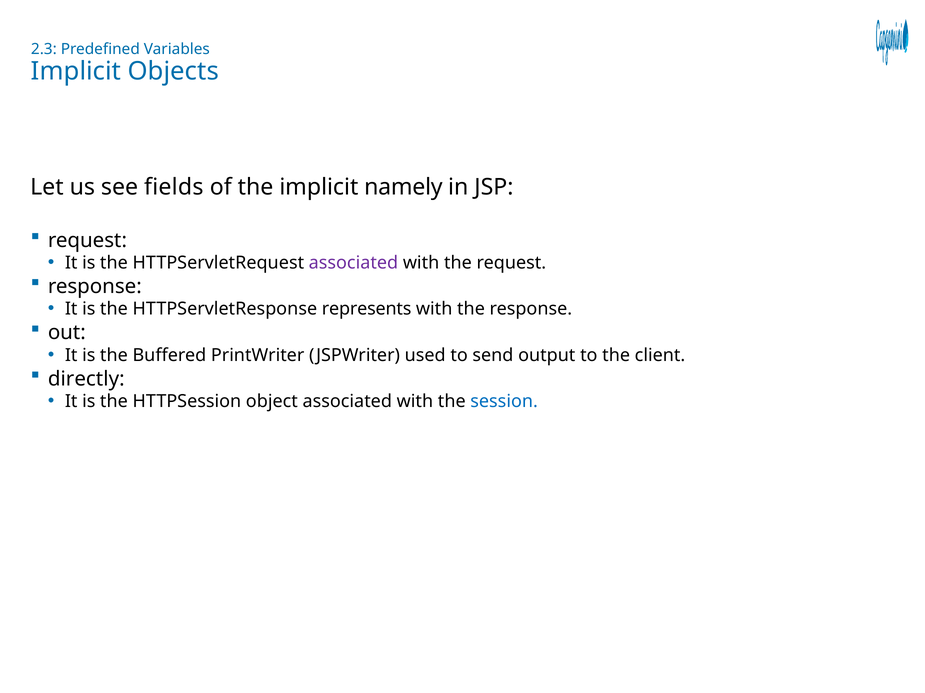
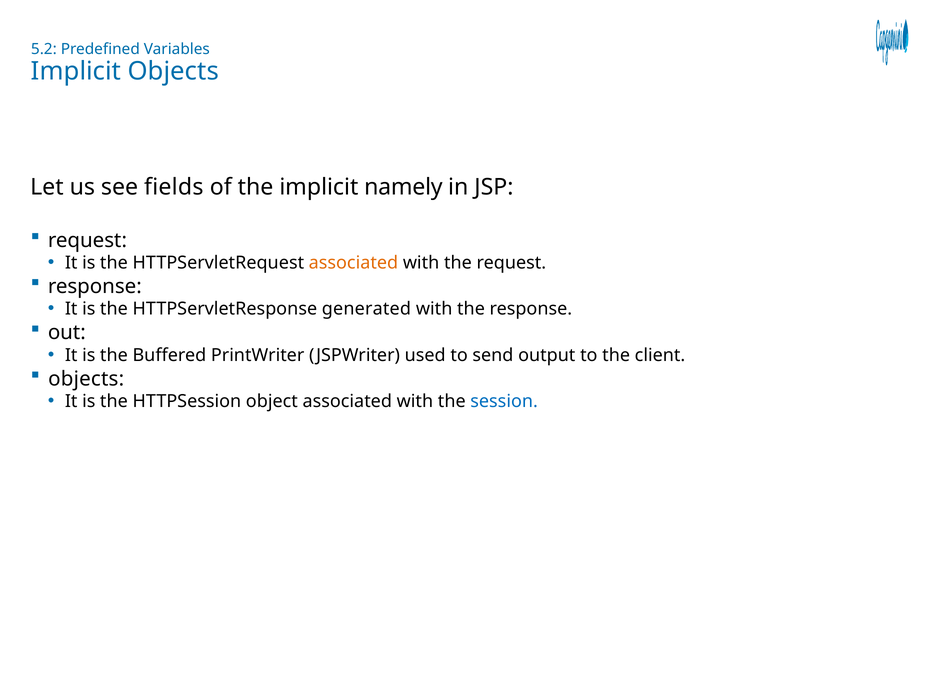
2.3: 2.3 -> 5.2 (44, 49)
associated colour: purple -> orange (353, 263)
represents: represents -> generated (366, 309)
directly: directly -> objects (86, 379)
